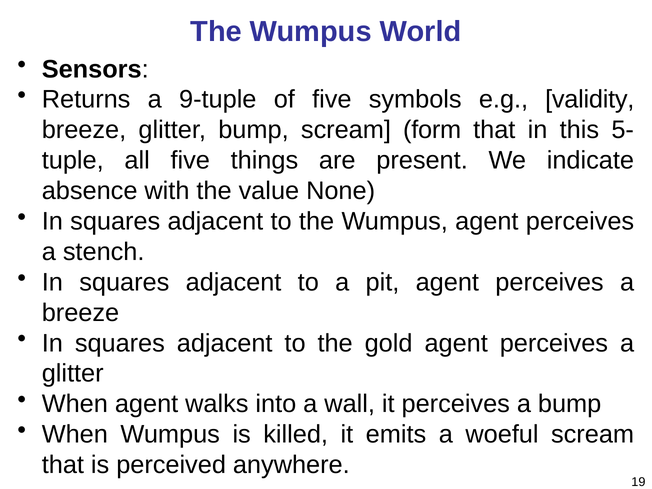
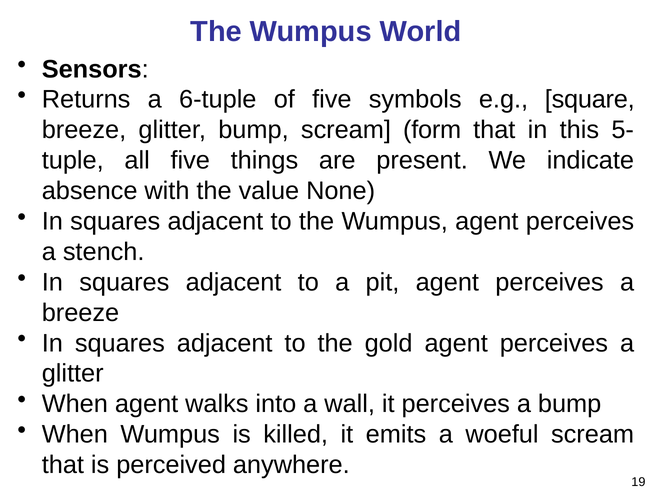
9-tuple: 9-tuple -> 6-tuple (218, 100)
validity: validity -> square (590, 100)
